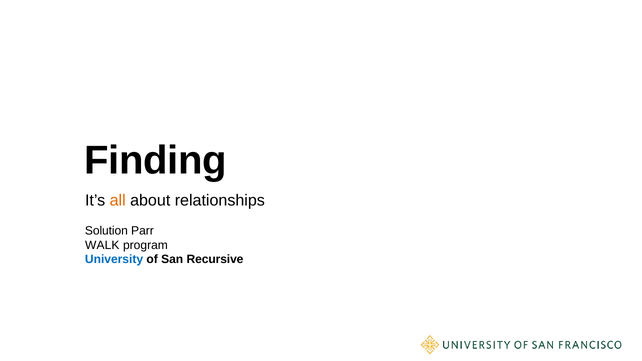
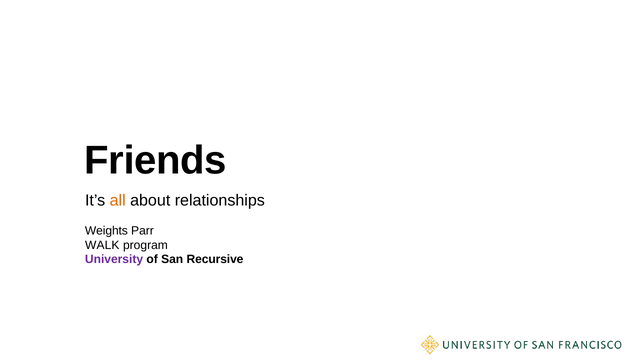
Finding: Finding -> Friends (155, 160)
Solution: Solution -> Weights (106, 231)
University colour: blue -> purple (114, 260)
